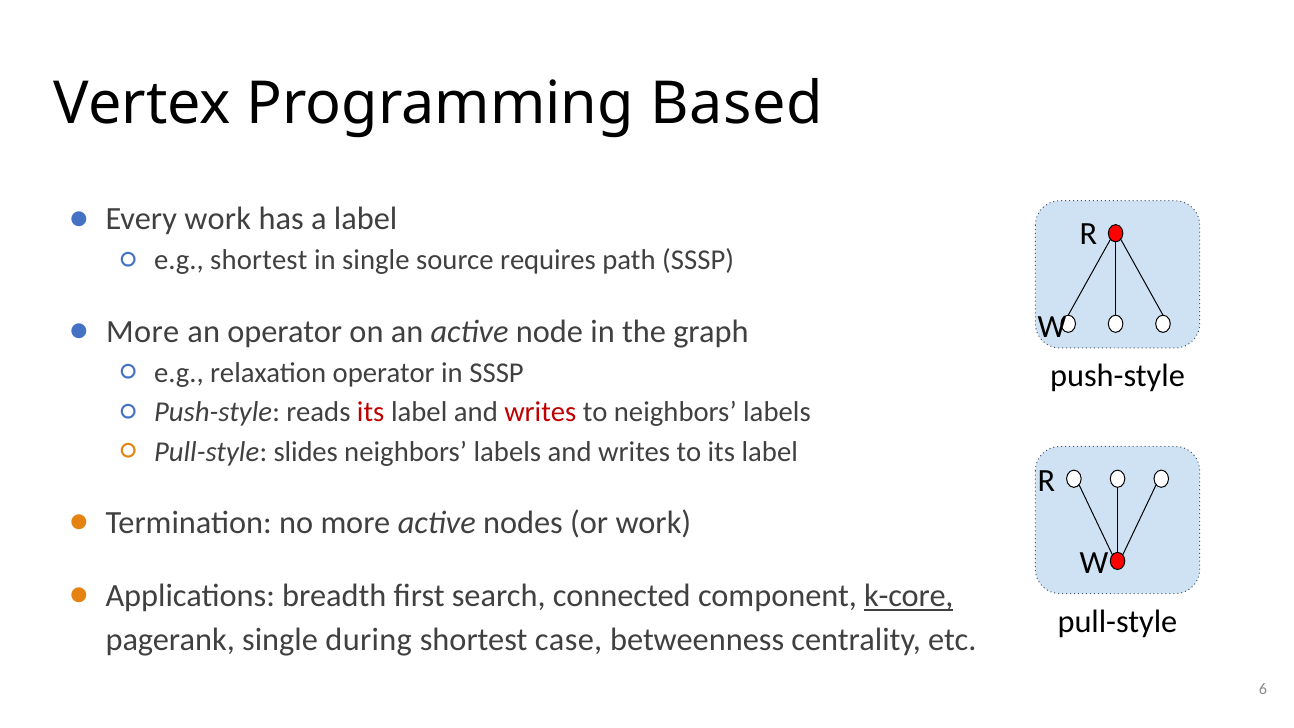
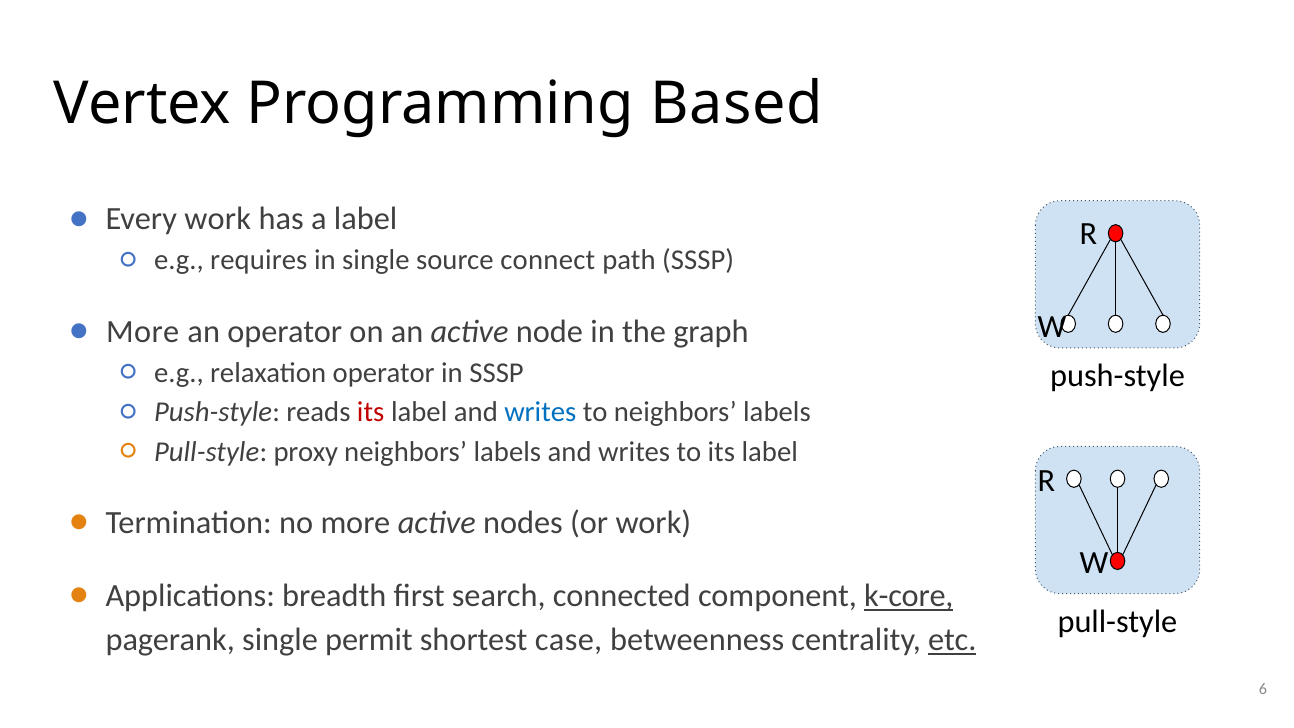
e.g shortest: shortest -> requires (259, 260)
requires: requires -> connect (548, 260)
writes colour: red -> blue (540, 412)
slides: slides -> proxy (306, 452)
during: during -> permit (369, 640)
etc underline: none -> present (952, 640)
